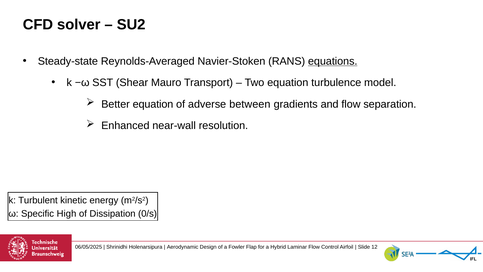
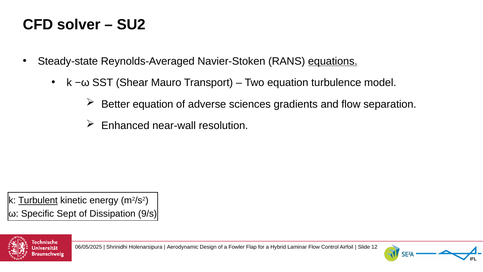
between: between -> sciences (250, 104)
Turbulent underline: none -> present (38, 200)
High: High -> Sept (67, 213)
0/s: 0/s -> 9/s (148, 213)
